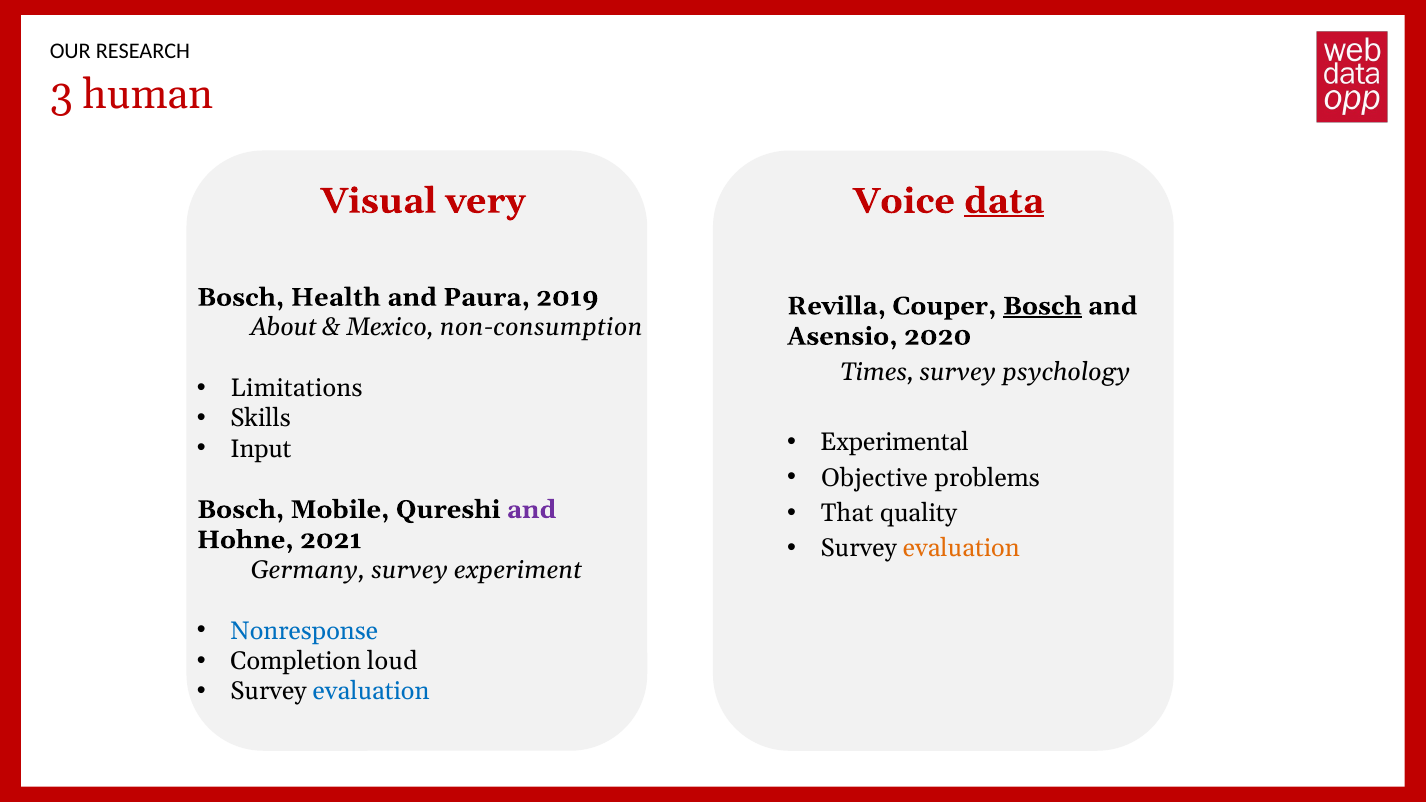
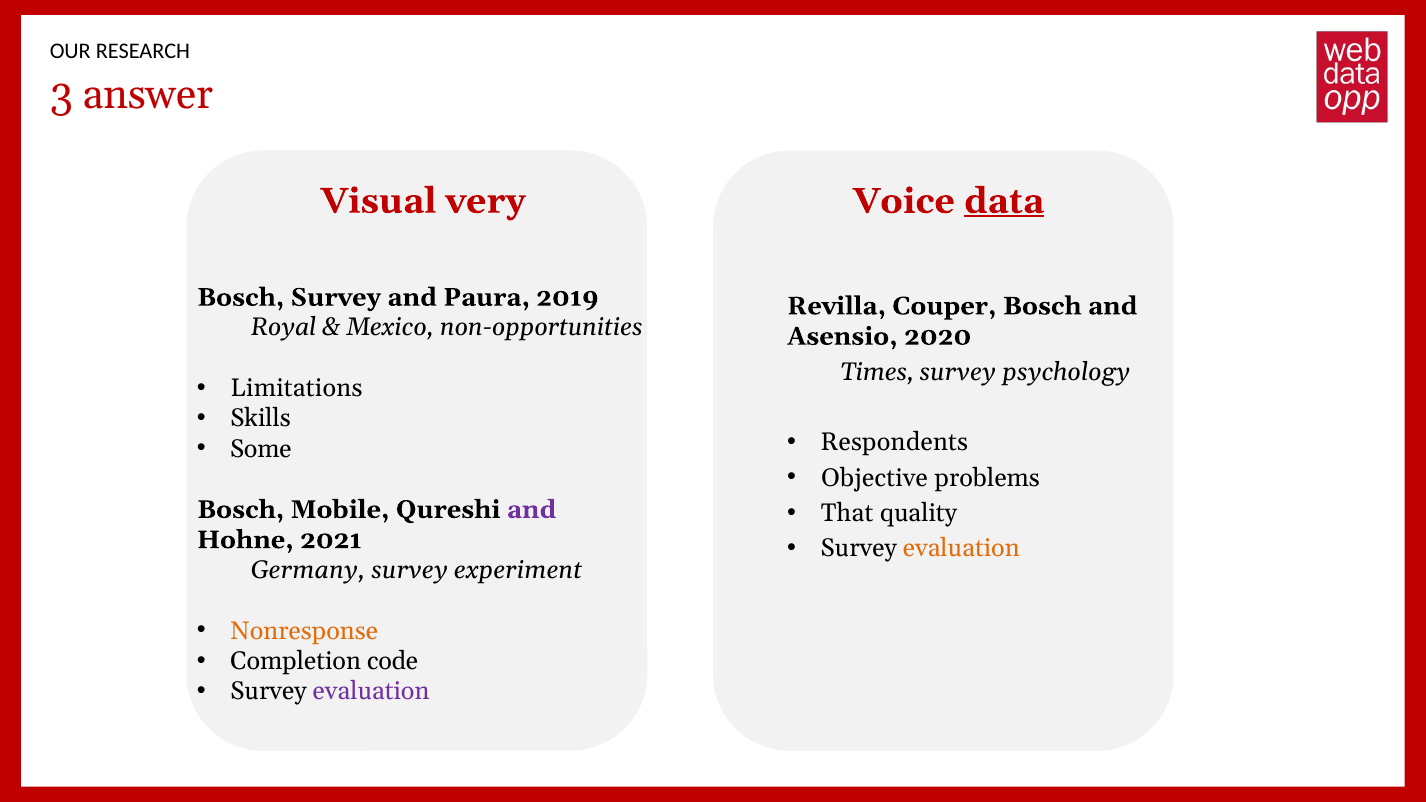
human: human -> answer (148, 95)
Bosch Health: Health -> Survey (336, 297)
Bosch underline: present -> none (1042, 306)
About: About -> Royal (283, 328)
non-consumption: non-consumption -> non-opportunities (541, 328)
Experimental: Experimental -> Respondents (894, 442)
Input: Input -> Some (261, 449)
Nonresponse colour: blue -> orange (304, 631)
loud: loud -> code (393, 661)
evaluation colour: blue -> purple (371, 692)
